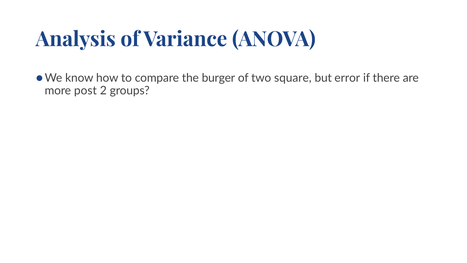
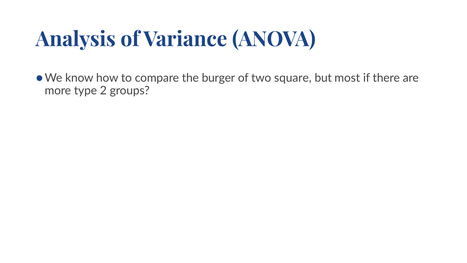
error: error -> most (347, 78)
post: post -> type (85, 91)
